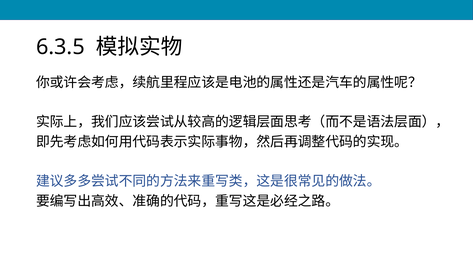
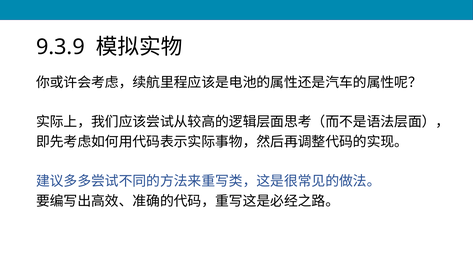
6.3.5: 6.3.5 -> 9.3.9 (60, 47)
